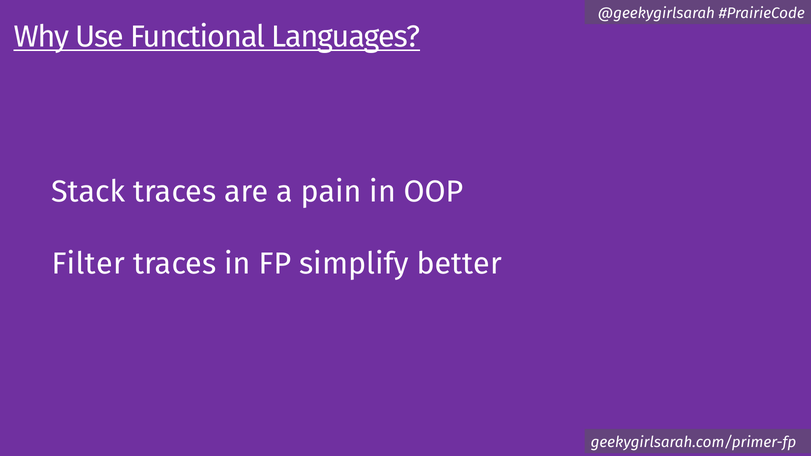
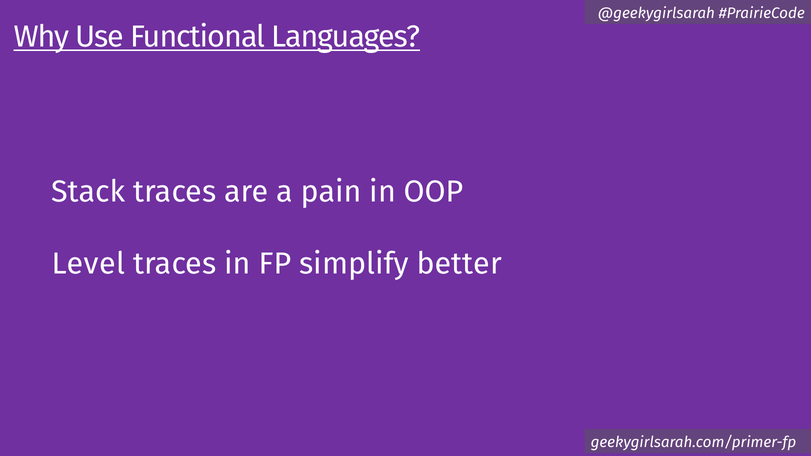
Filter: Filter -> Level (88, 264)
